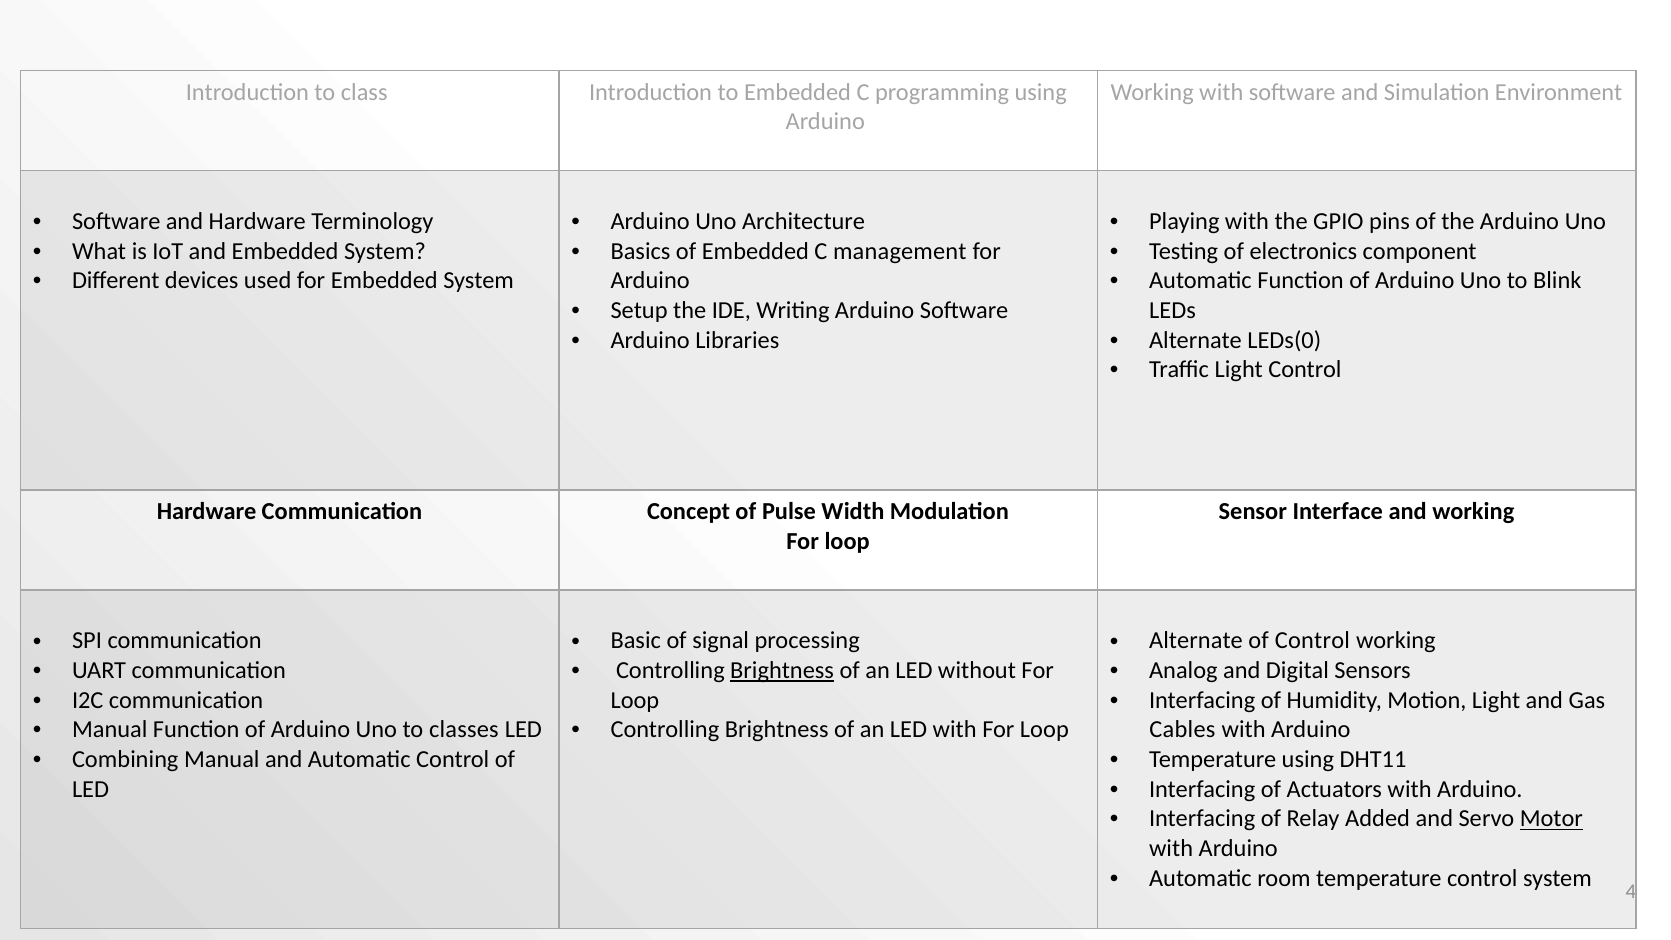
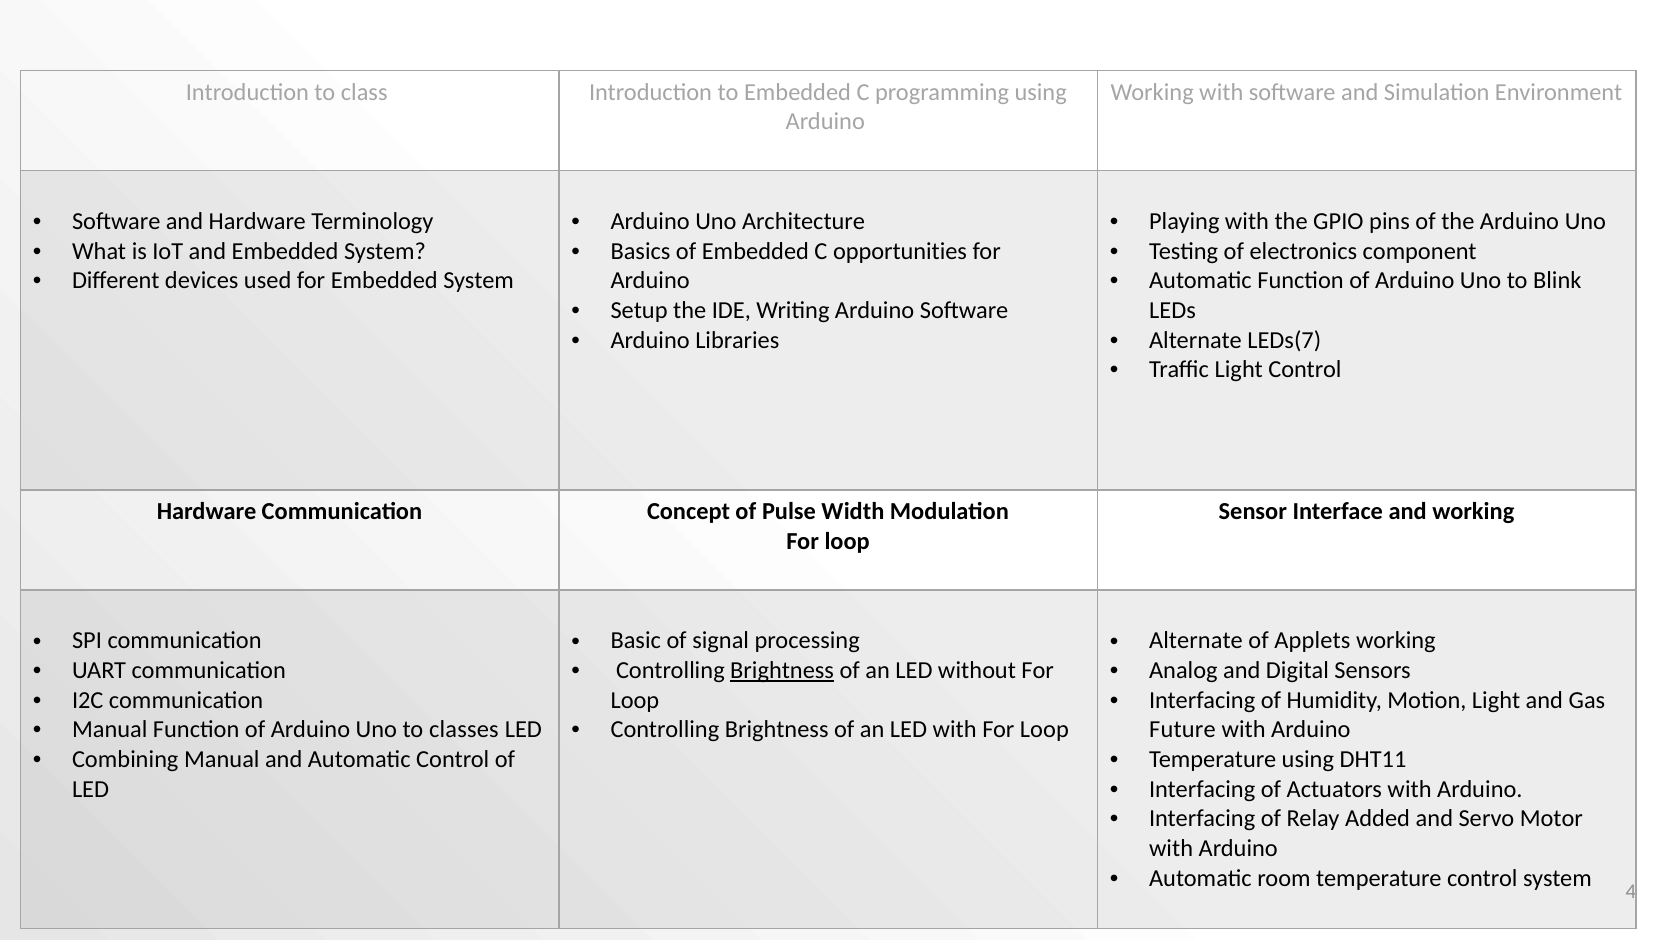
management: management -> opportunities (900, 251)
LEDs(0: LEDs(0 -> LEDs(7 (1284, 340)
of Control: Control -> Applets (1312, 641)
Cables: Cables -> Future (1182, 730)
Motor underline: present -> none (1551, 819)
